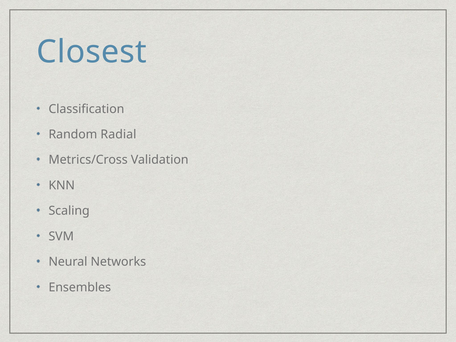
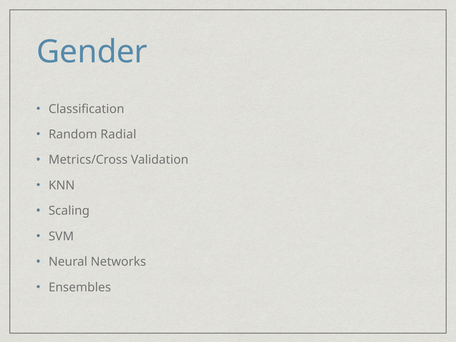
Closest: Closest -> Gender (92, 52)
